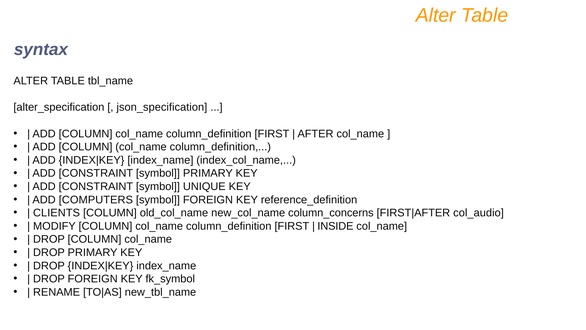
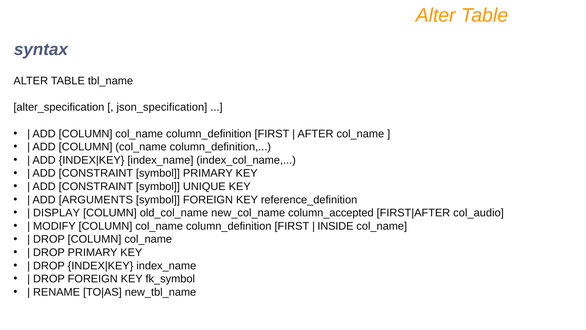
COMPUTERS: COMPUTERS -> ARGUMENTS (96, 200)
CLIENTS: CLIENTS -> DISPLAY (57, 213)
column_concerns: column_concerns -> column_accepted (331, 213)
